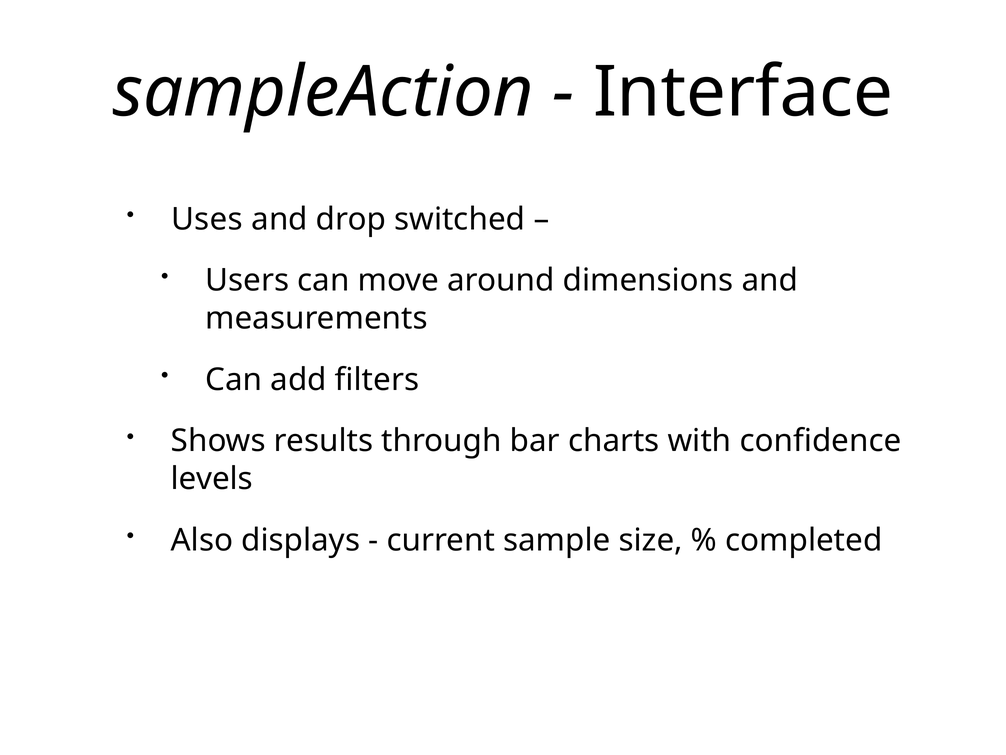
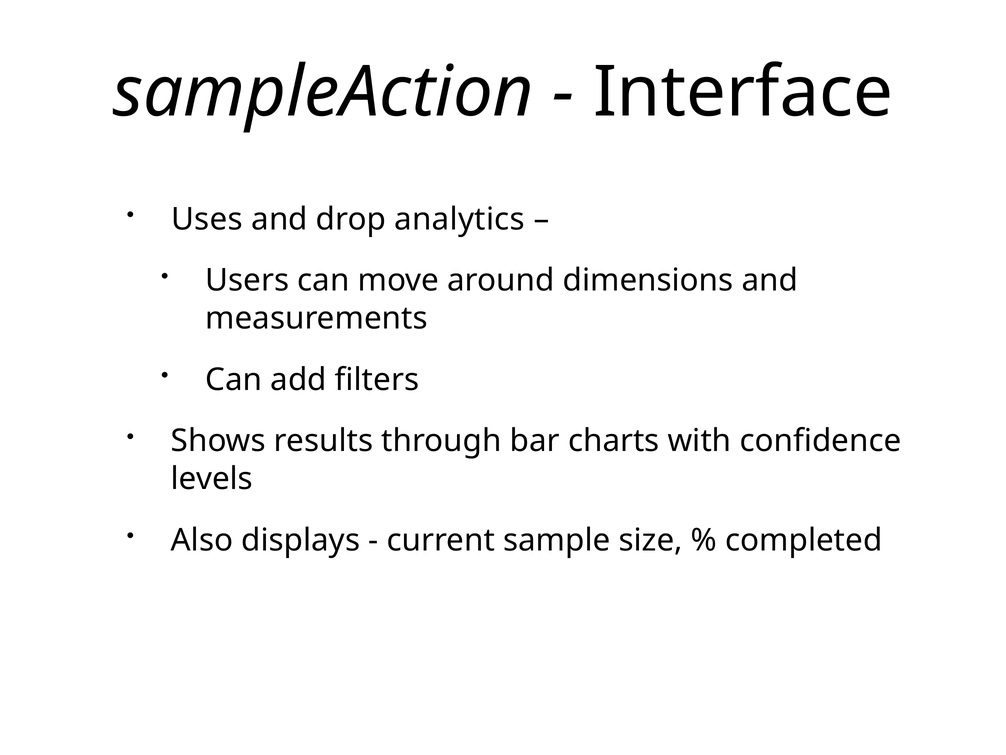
switched: switched -> analytics (460, 219)
